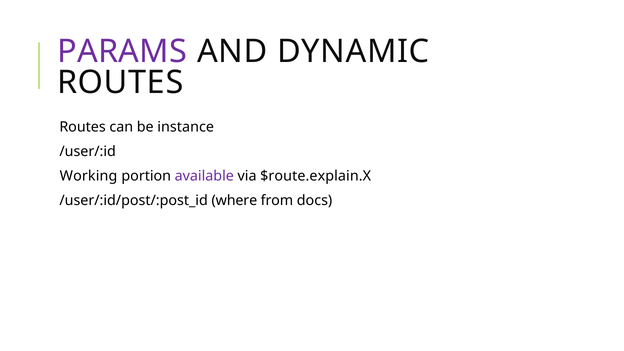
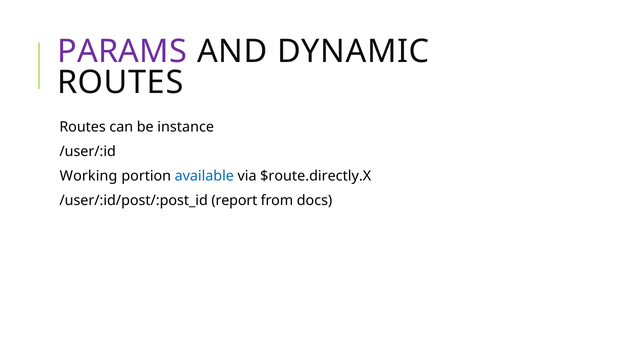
available colour: purple -> blue (204, 176)
$route.explain.X: $route.explain.X -> $route.directly.X (316, 176)
where: where -> report (234, 201)
